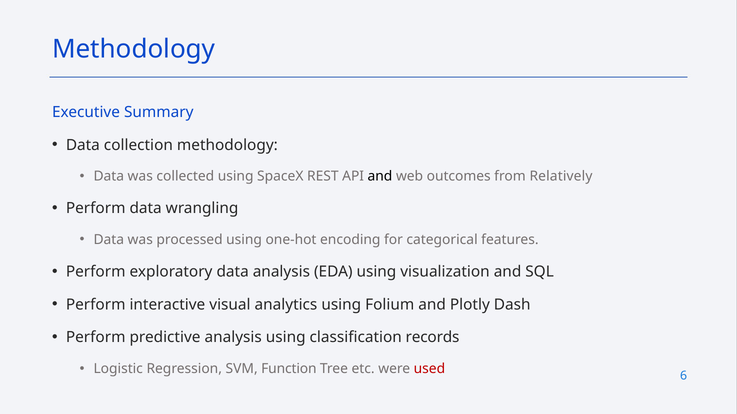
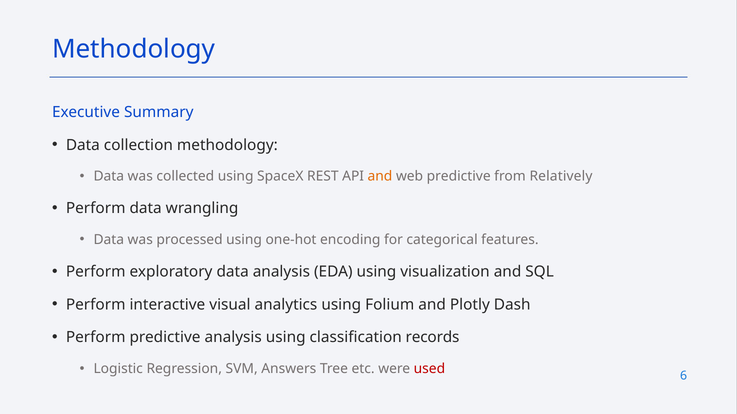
and colour: black -> orange (380, 177)
web outcomes: outcomes -> predictive (459, 177)
Function: Function -> Answers (289, 369)
